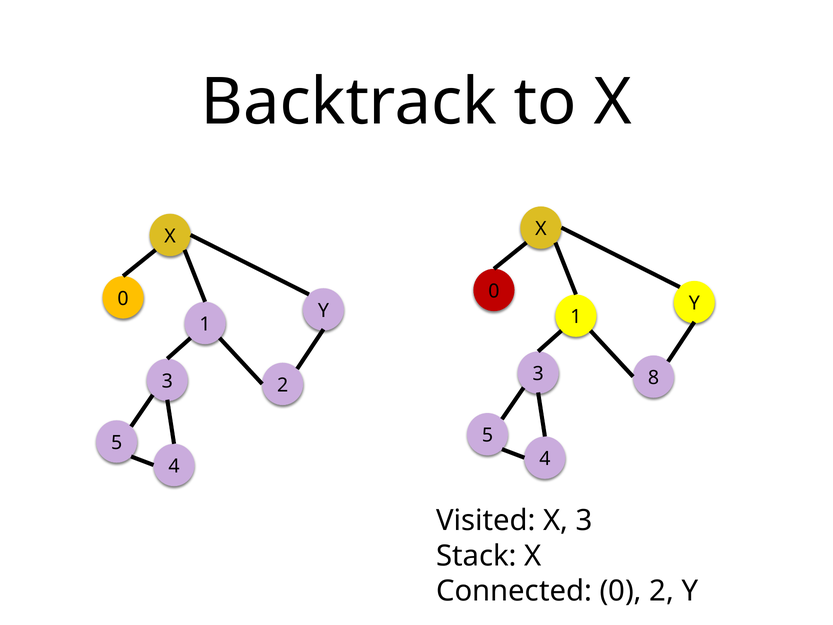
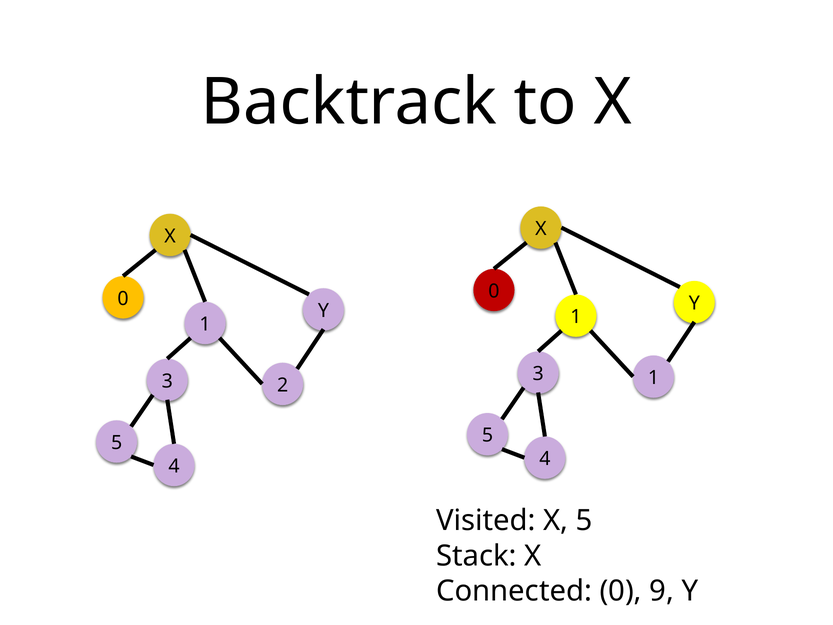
3 8: 8 -> 1 (654, 378)
X 3: 3 -> 5 (584, 521)
0 2: 2 -> 9 (662, 591)
